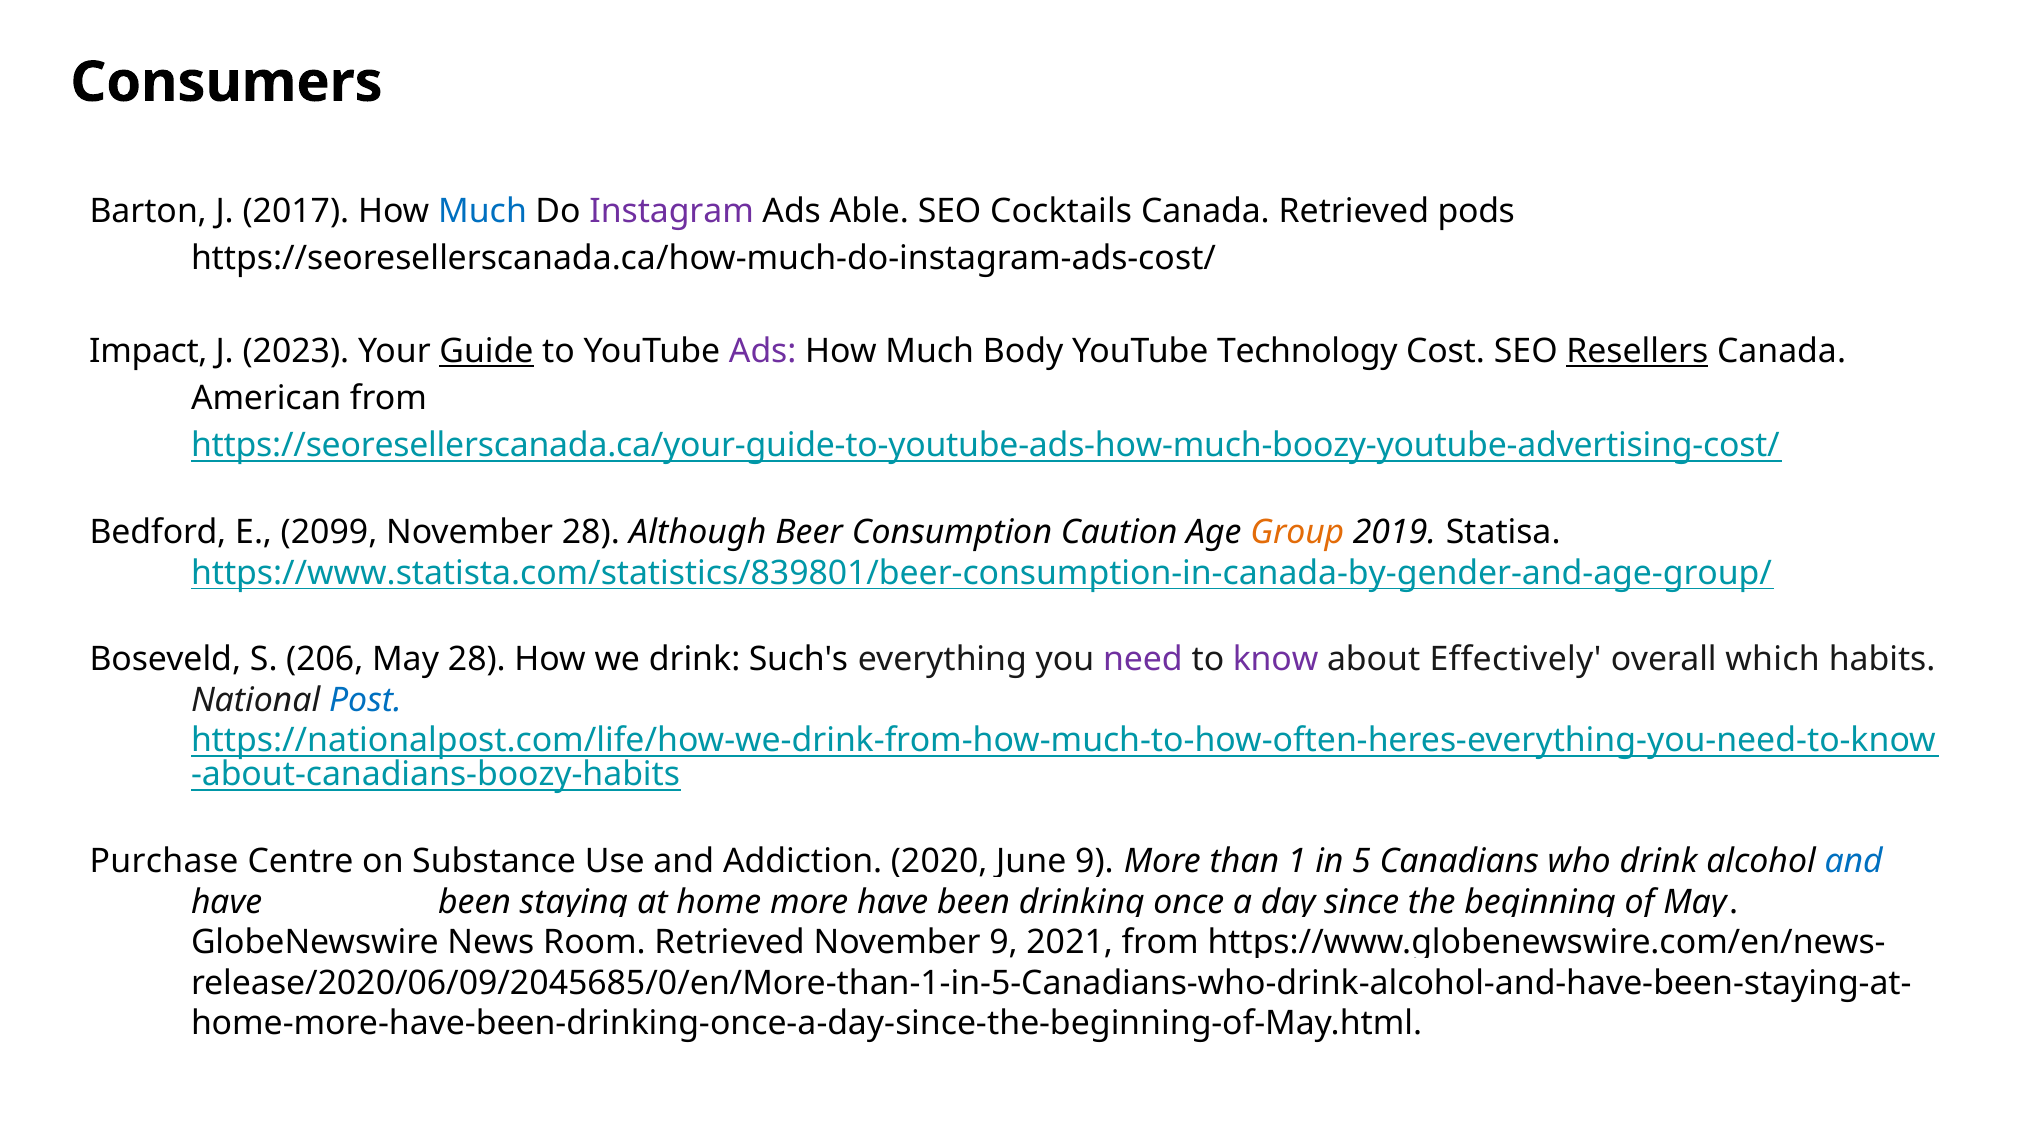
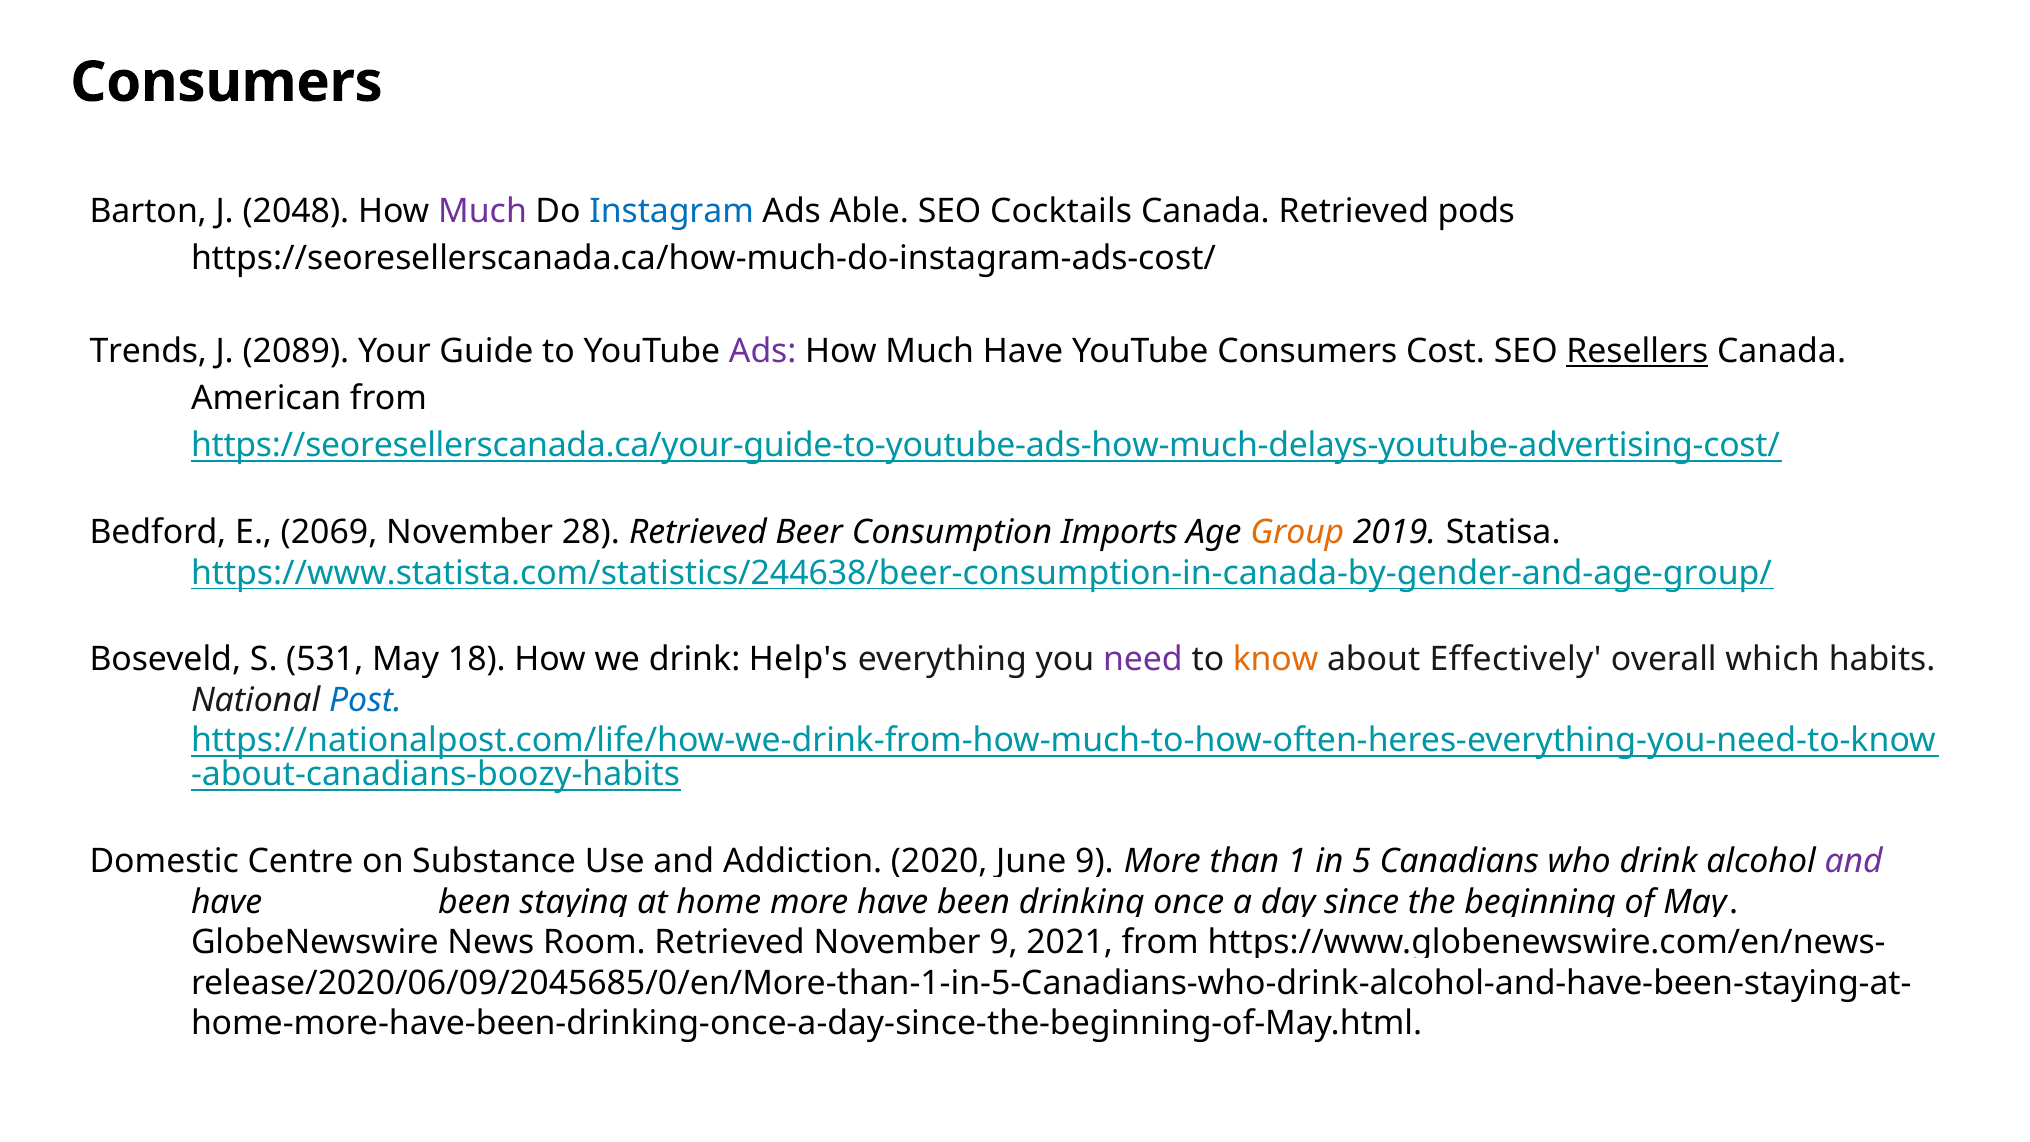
2017: 2017 -> 2048 (296, 212)
Much colour: blue -> purple (483, 212)
Instagram colour: purple -> blue (672, 212)
Impact: Impact -> Trends (148, 352)
2023: 2023 -> 2089 (296, 352)
Guide underline: present -> none (487, 352)
Much Body: Body -> Have (1023, 352)
YouTube Technology: Technology -> Consumers (1307, 352)
https://seoresellerscanada.ca/your-guide-to-youtube-ads-how-much-boozy-youtube-advertising-cost/: https://seoresellerscanada.ca/your-guide-to-youtube-ads-how-much-boozy-youtube-advertising-cost/ -> https://seoresellerscanada.ca/your-guide-to-youtube-ads-how-much-delays-youtube-advertising-cost/ (985, 446)
2099: 2099 -> 2069 (329, 532)
28 Although: Although -> Retrieved (698, 532)
Caution: Caution -> Imports (1119, 532)
https://www.statista.com/statistics/839801/beer-consumption-in-canada-by-gender-and-age-group/: https://www.statista.com/statistics/839801/beer-consumption-in-canada-by-gender-and-age-group/ -> https://www.statista.com/statistics/244638/beer-consumption-in-canada-by-gender-and-age-group/ (982, 573)
206: 206 -> 531 (325, 660)
May 28: 28 -> 18 (477, 660)
Such's: Such's -> Help's (798, 660)
know colour: purple -> orange (1276, 660)
Purchase: Purchase -> Domestic (164, 861)
and colour: blue -> purple (1854, 861)
